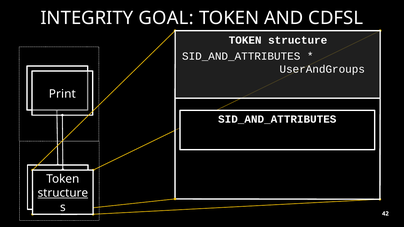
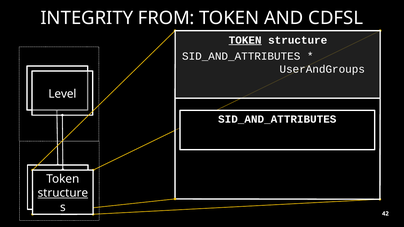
GOAL: GOAL -> FROM (166, 18)
TOKEN underline: none -> present (245, 40)
Print: Print -> Level (62, 94)
